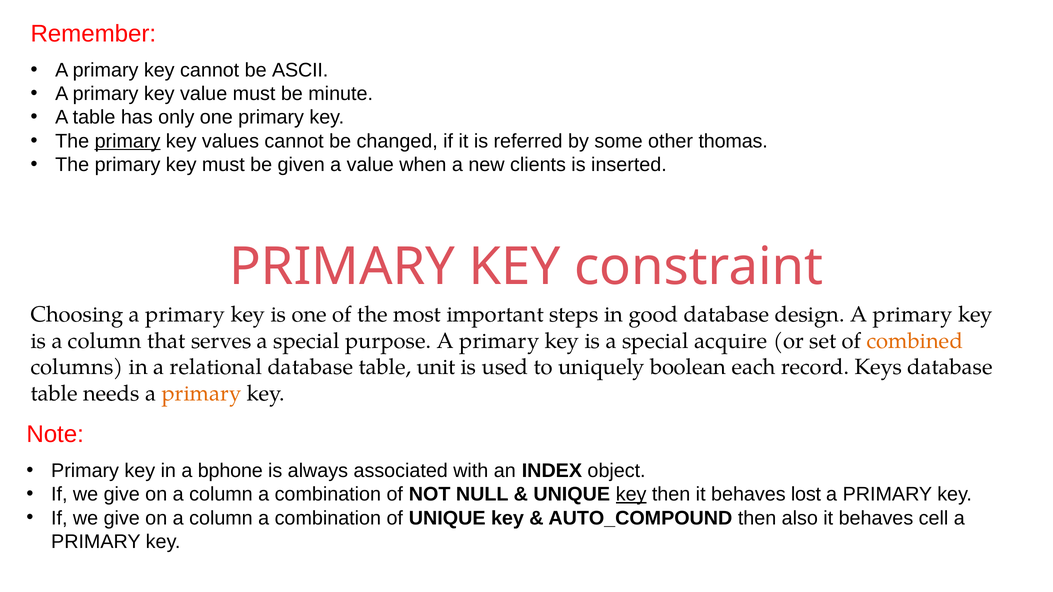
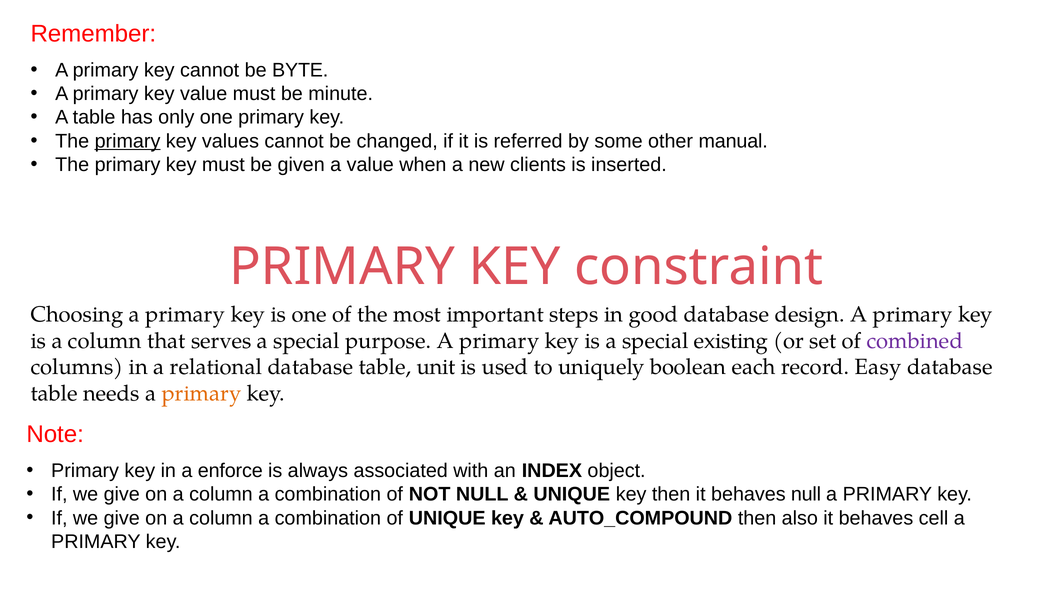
ASCII: ASCII -> BYTE (300, 70)
thomas: thomas -> manual (733, 141)
acquire: acquire -> existing (731, 341)
combined colour: orange -> purple (915, 341)
Keys: Keys -> Easy (878, 367)
bphone: bphone -> enforce (230, 471)
key underline: present -> none (631, 495)
behaves lost: lost -> null (806, 495)
